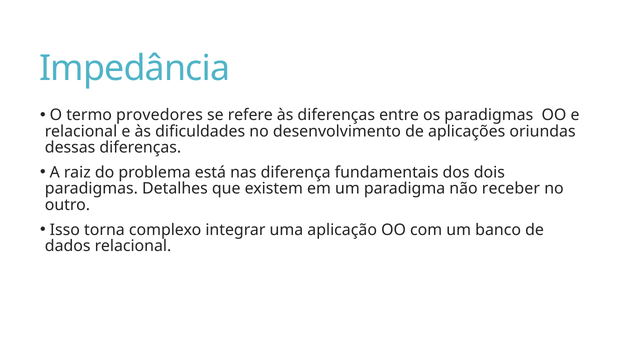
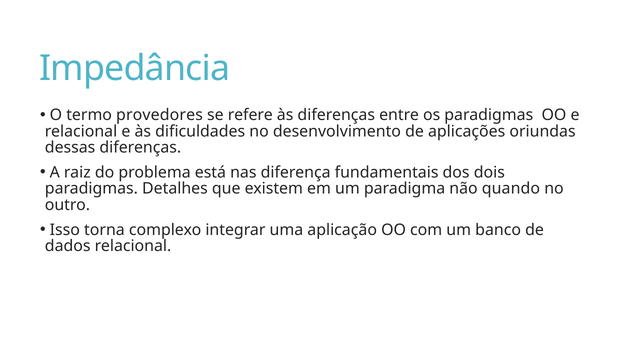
receber: receber -> quando (511, 189)
